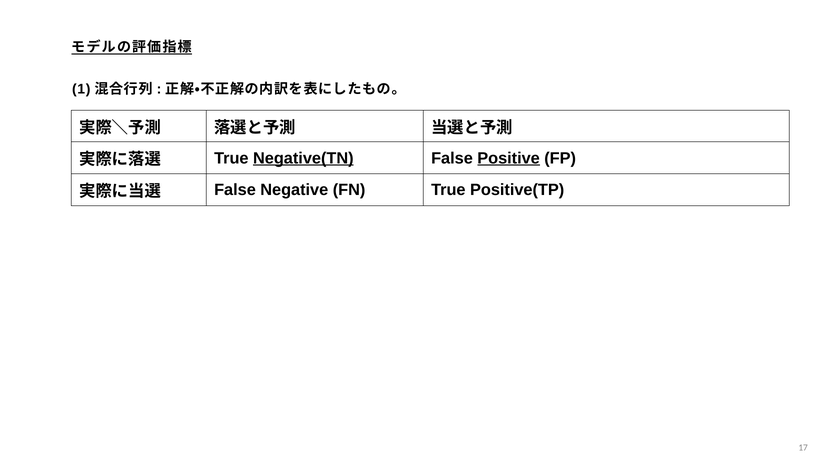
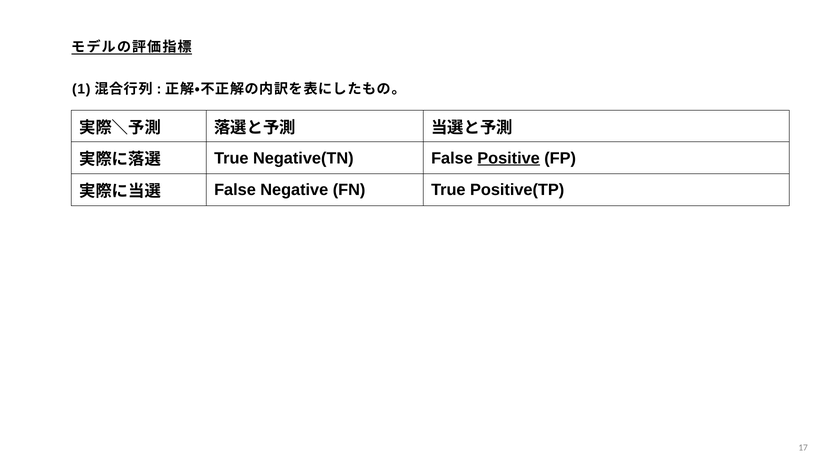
Negative(TN underline: present -> none (303, 158)
